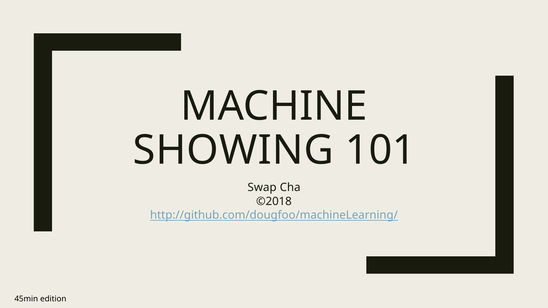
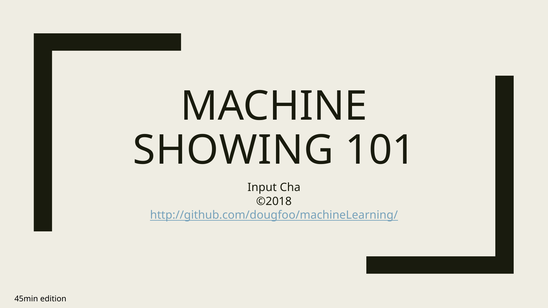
Swap: Swap -> Input (262, 188)
